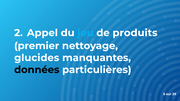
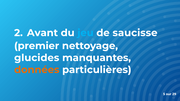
Appel: Appel -> Avant (42, 33)
produits: produits -> saucisse (135, 33)
données colour: black -> orange (37, 70)
